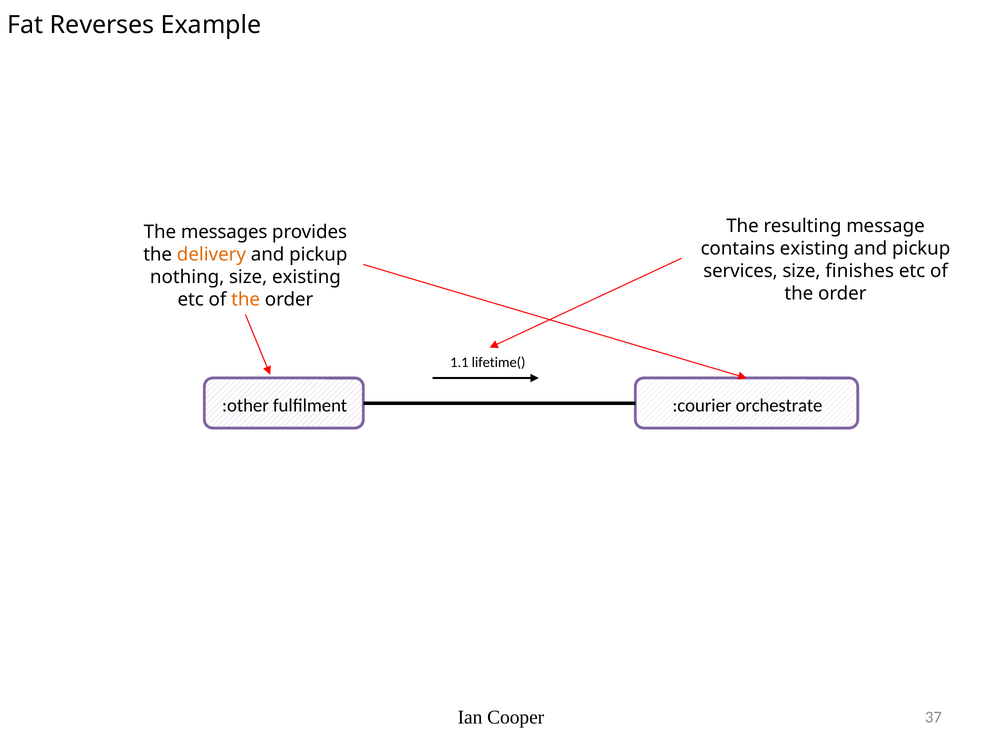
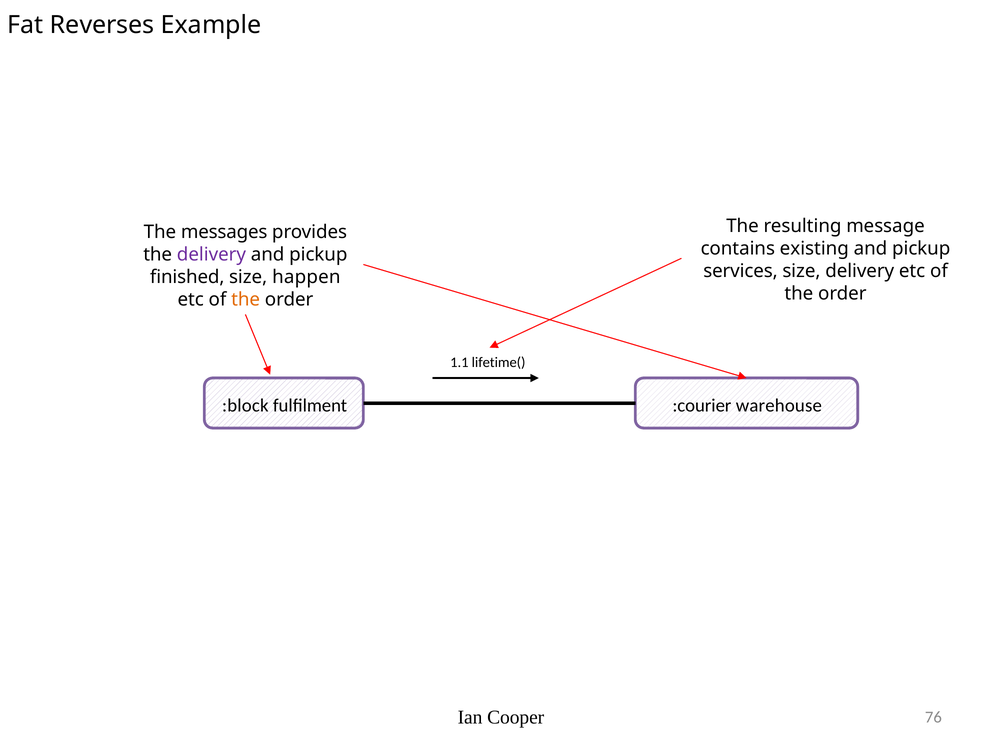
delivery colour: orange -> purple (211, 255)
size finishes: finishes -> delivery (860, 271)
nothing: nothing -> finished (187, 277)
size existing: existing -> happen (306, 277)
:other: :other -> :block (245, 406)
orchestrate: orchestrate -> warehouse (779, 406)
37: 37 -> 76 (933, 718)
